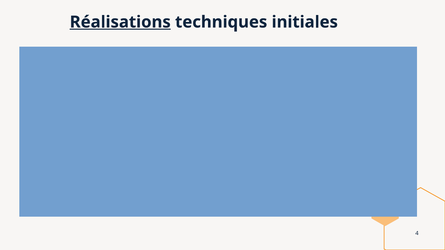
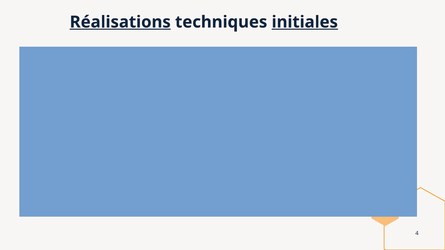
initiales underline: none -> present (305, 22)
